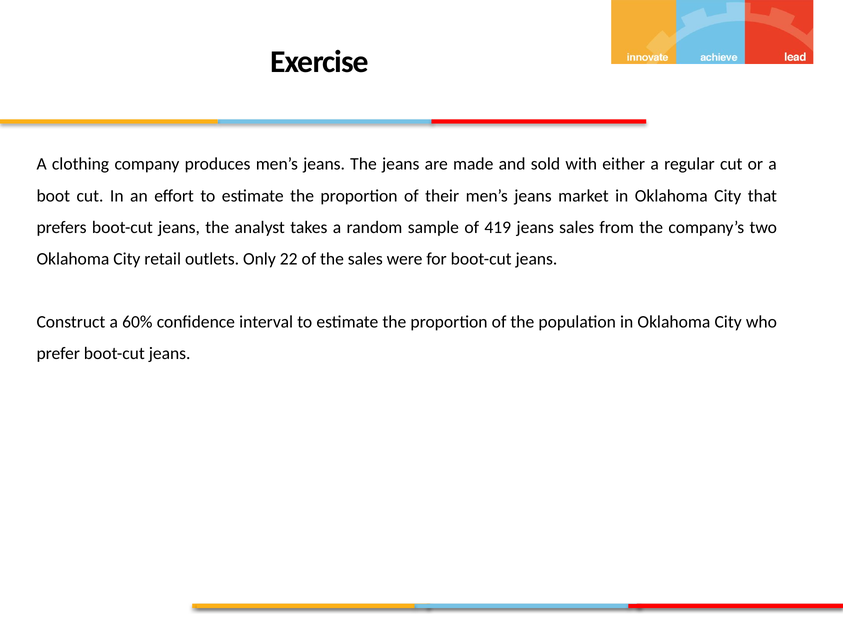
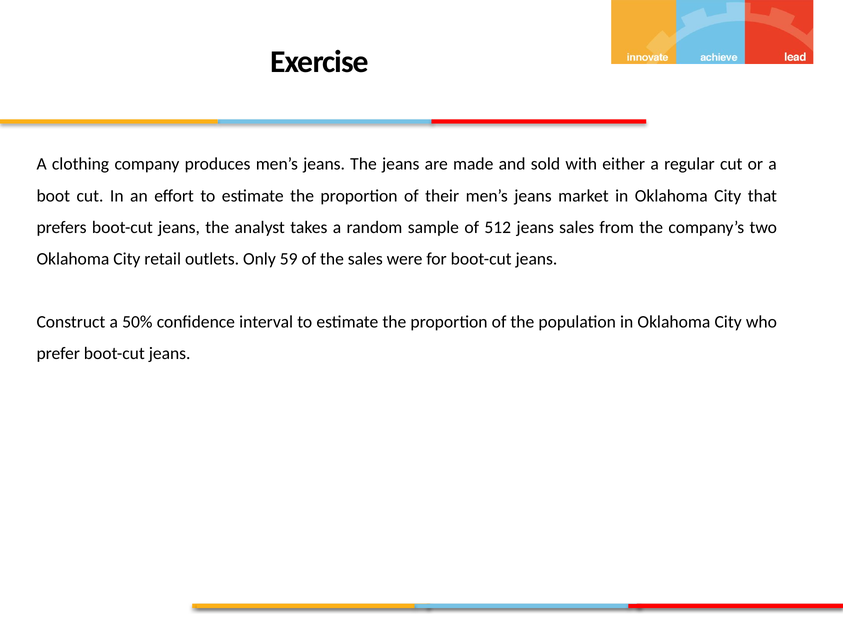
419: 419 -> 512 (498, 227)
22: 22 -> 59 (289, 259)
60%: 60% -> 50% (137, 322)
